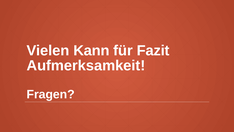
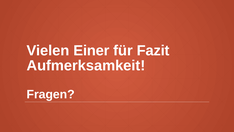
Kann: Kann -> Einer (91, 50)
